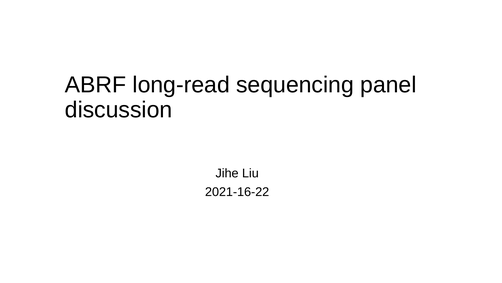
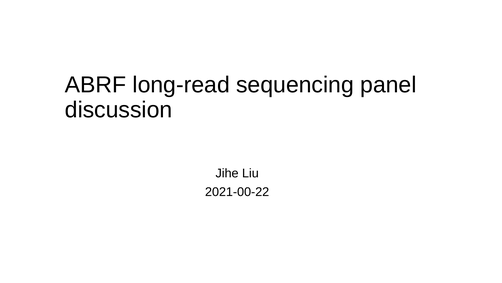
2021-16-22: 2021-16-22 -> 2021-00-22 (237, 192)
